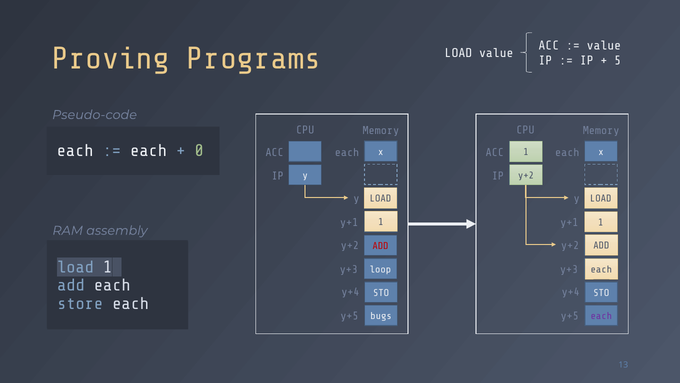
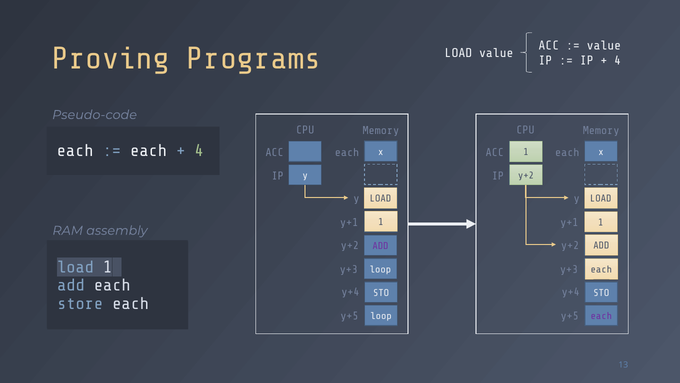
5: 5 -> 4 (618, 61)
0: 0 -> 4 (199, 151)
ADD colour: red -> purple (380, 246)
bugs: bugs -> loop (381, 316)
